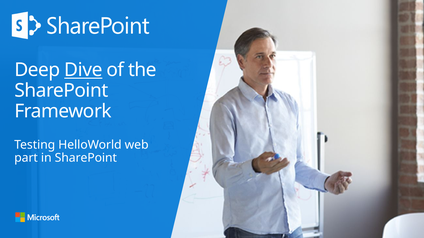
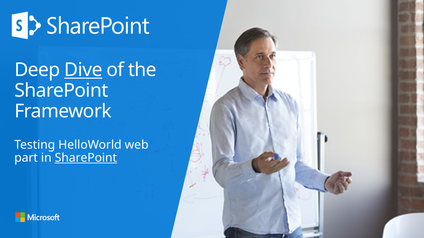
SharePoint underline: none -> present (86, 158)
